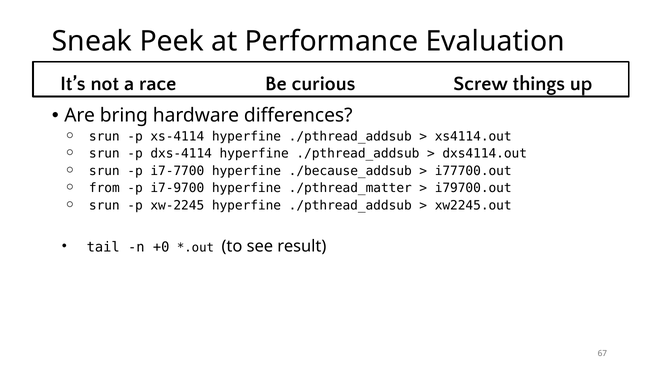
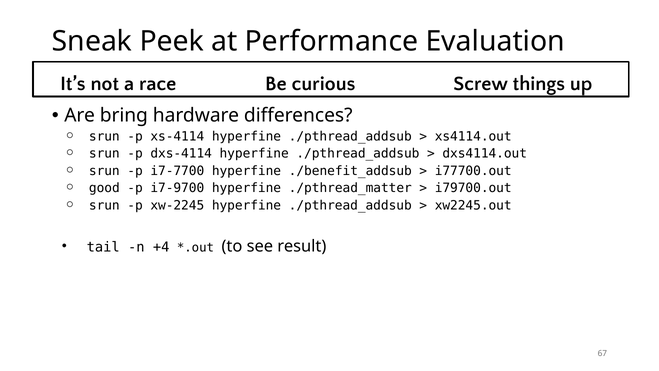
./because_addsub: ./because_addsub -> ./benefit_addsub (350, 171)
from: from -> good (104, 188)
+0: +0 -> +4 (161, 247)
